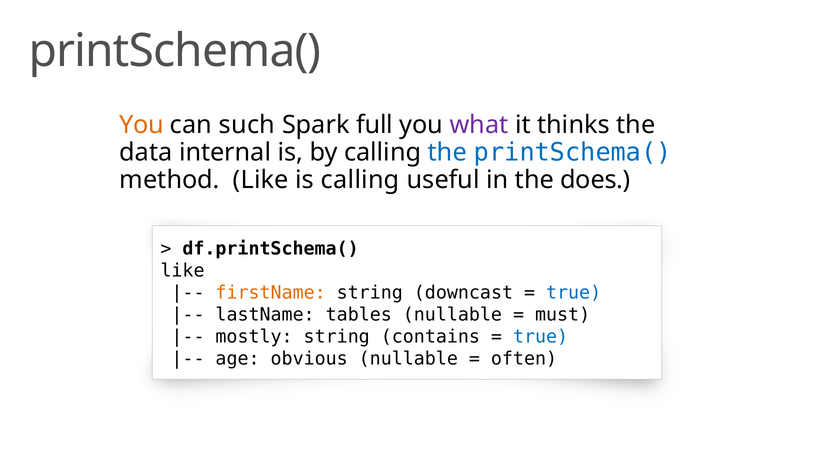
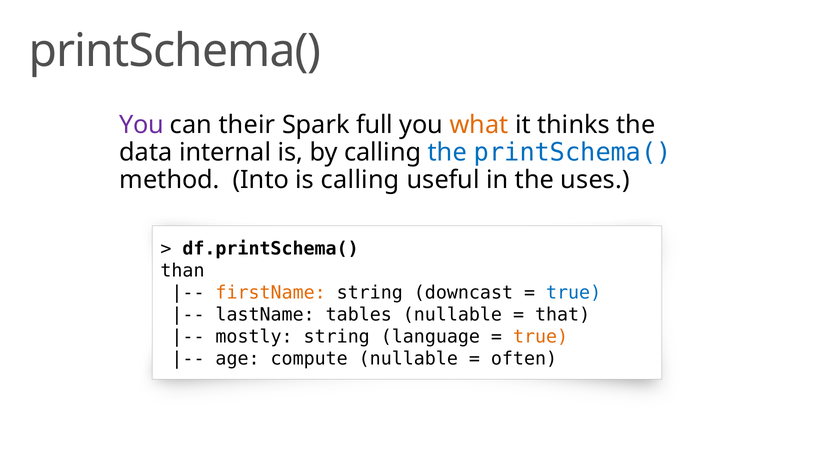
You colour: orange -> purple (142, 125)
such: such -> their (247, 125)
what colour: purple -> orange (479, 125)
method Like: Like -> Into (261, 180)
does: does -> uses (595, 180)
like: like -> than (182, 271)
must: must -> that (563, 314)
contains: contains -> language (430, 336)
true colour: blue -> orange (541, 336)
obvious: obvious -> compute (309, 358)
